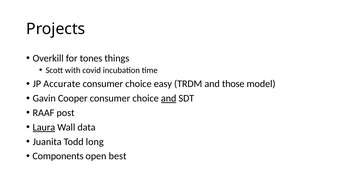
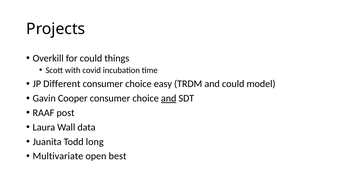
for tones: tones -> could (91, 58)
Accurate: Accurate -> Different (62, 84)
and those: those -> could (233, 84)
Laura underline: present -> none (44, 127)
Components: Components -> Multivariate (58, 156)
